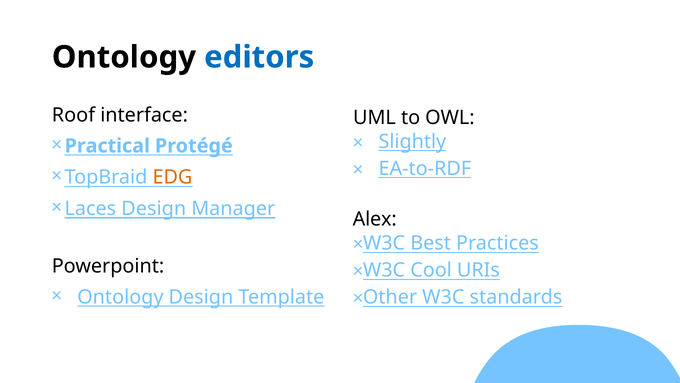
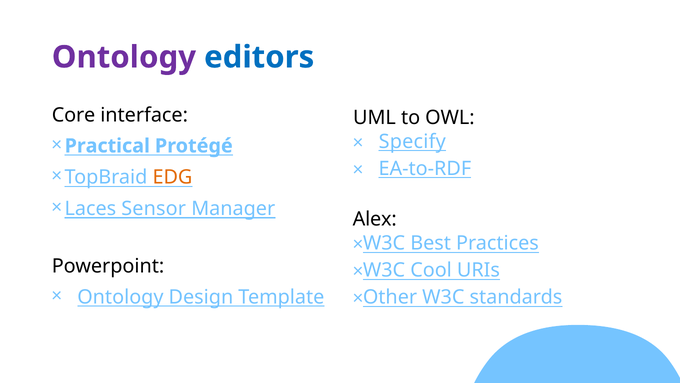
Ontology colour: black -> purple (124, 57)
Roof: Roof -> Core (74, 115)
Slightly: Slightly -> Specify (412, 141)
Laces Design: Design -> Sensor (154, 208)
